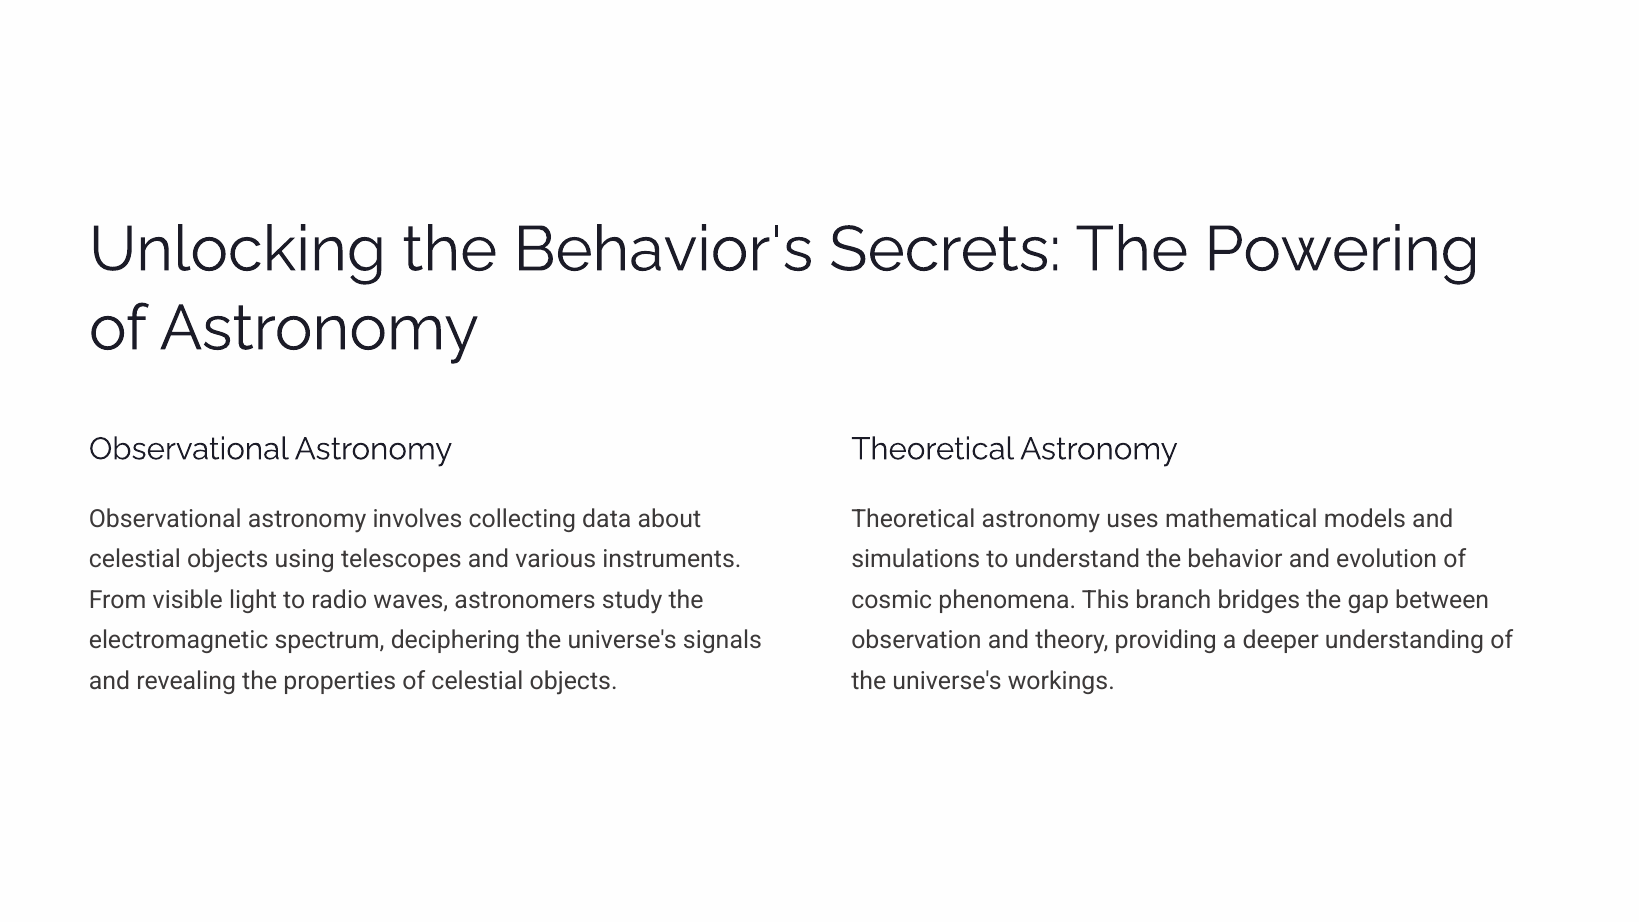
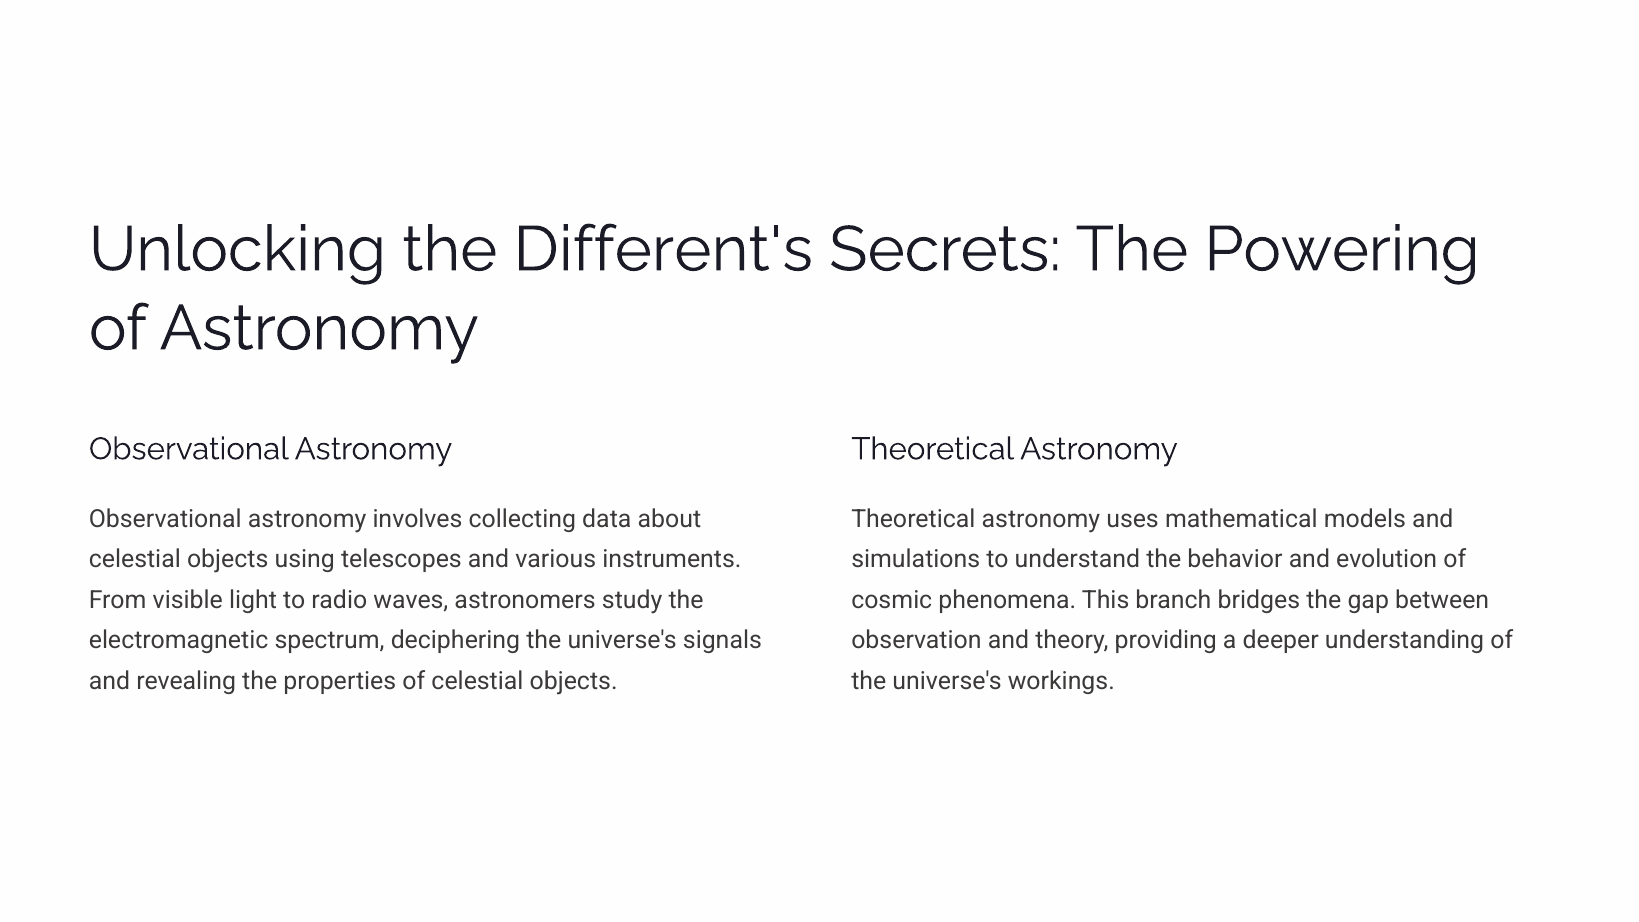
Behavior's: Behavior's -> Different's (663, 250)
